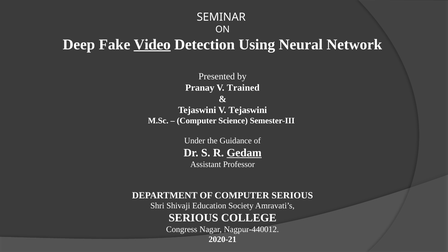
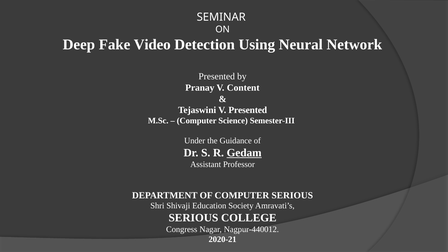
Video underline: present -> none (152, 44)
Trained: Trained -> Content (243, 88)
V Tejaswini: Tejaswini -> Presented (248, 110)
